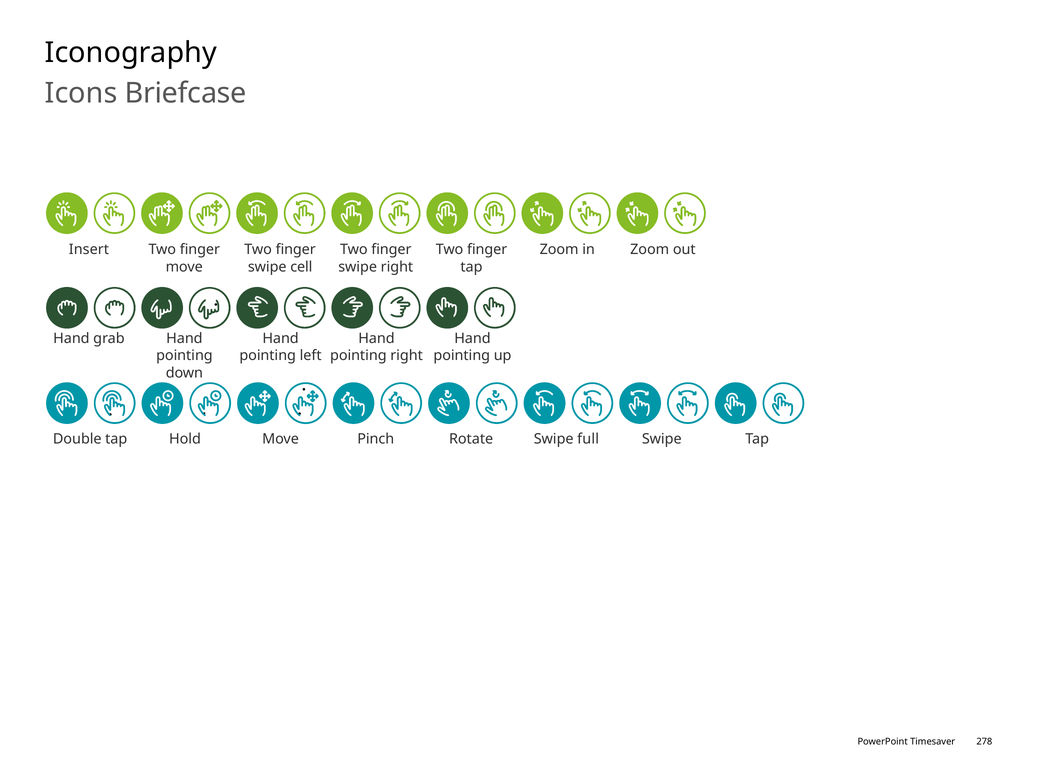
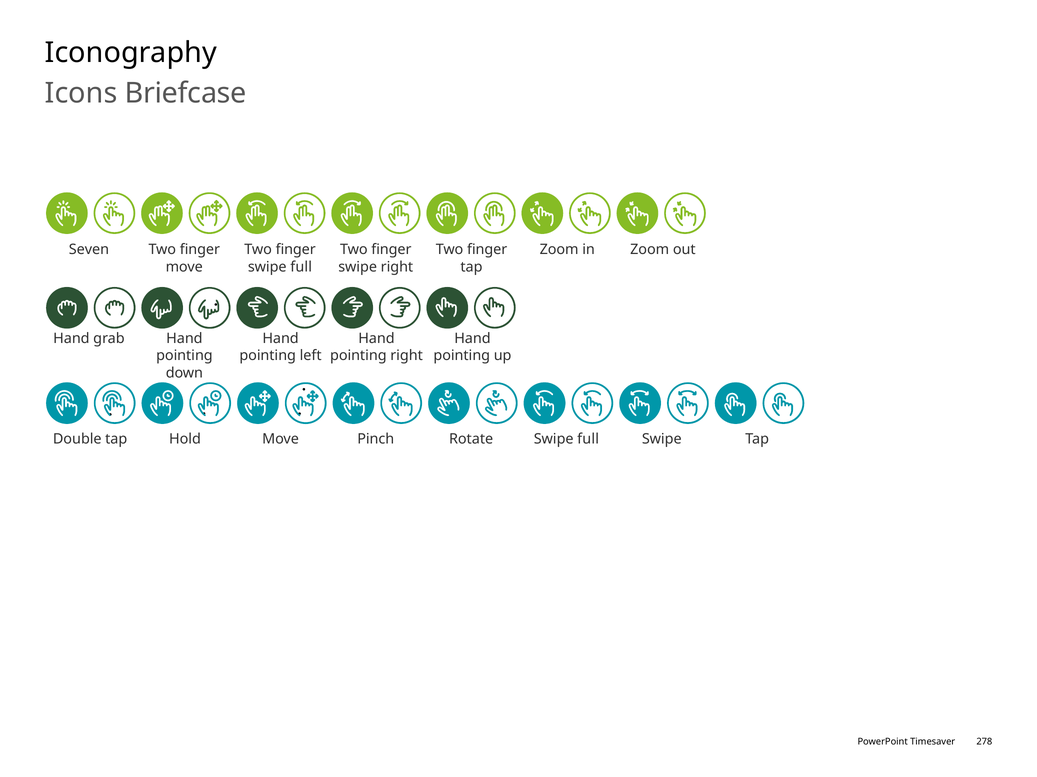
Insert: Insert -> Seven (89, 250)
cell: cell -> full (301, 267)
